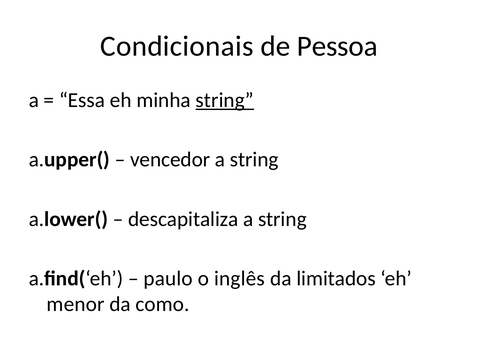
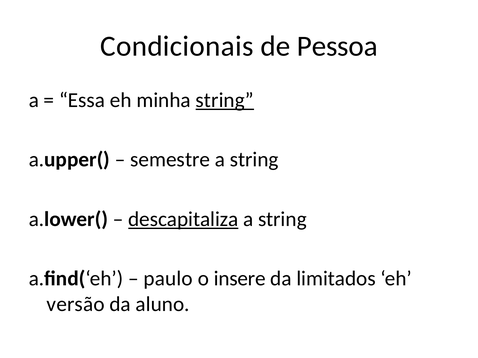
vencedor: vencedor -> semestre (170, 160)
descapitaliza underline: none -> present (183, 219)
inglês: inglês -> insere (240, 279)
menor: menor -> versão (76, 304)
como: como -> aluno (163, 304)
